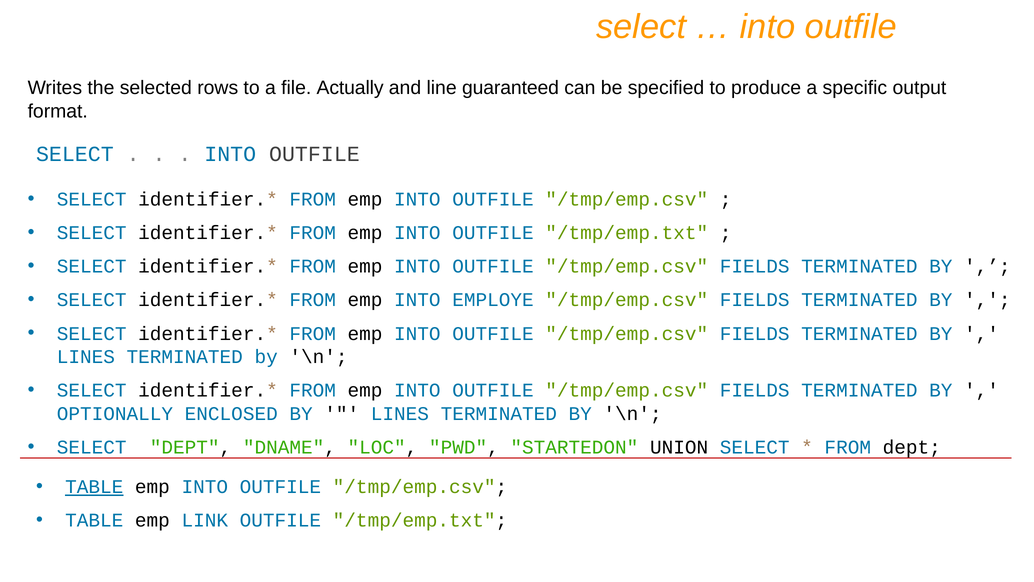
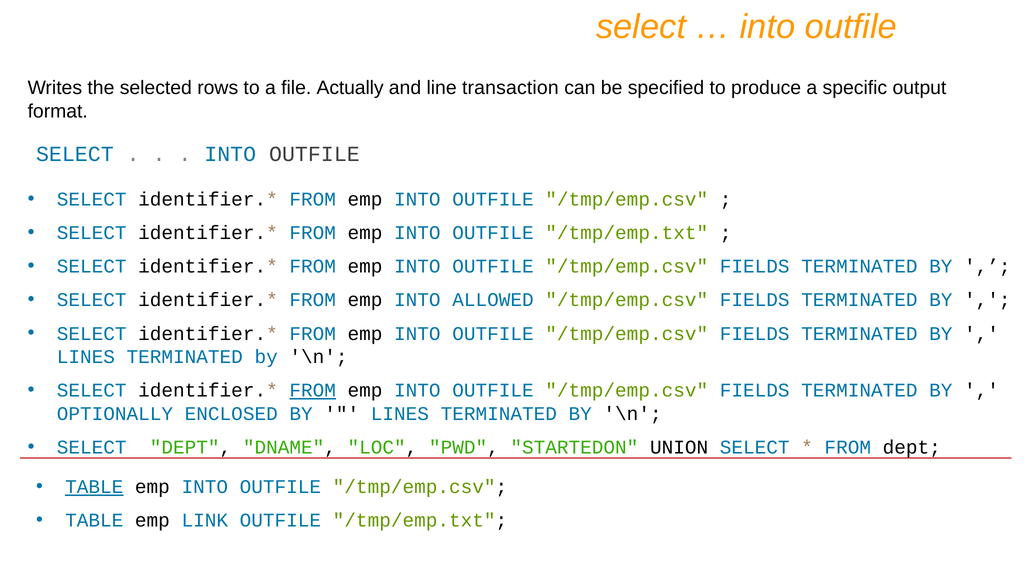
guaranteed: guaranteed -> transaction (510, 88)
EMPLOYE: EMPLOYE -> ALLOWED (493, 300)
FROM underline: none -> present (313, 390)
